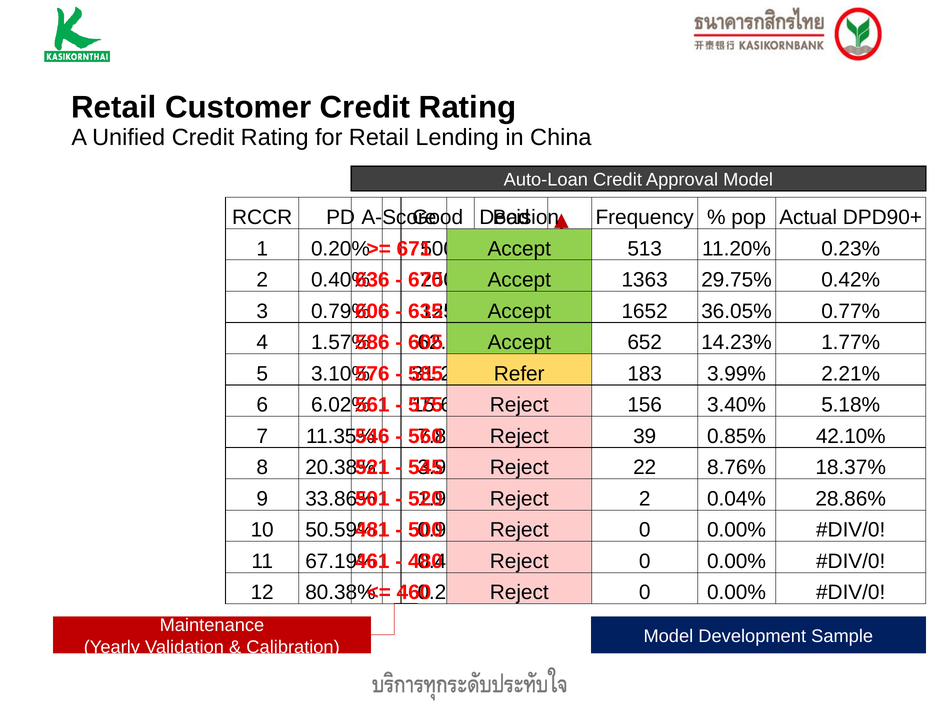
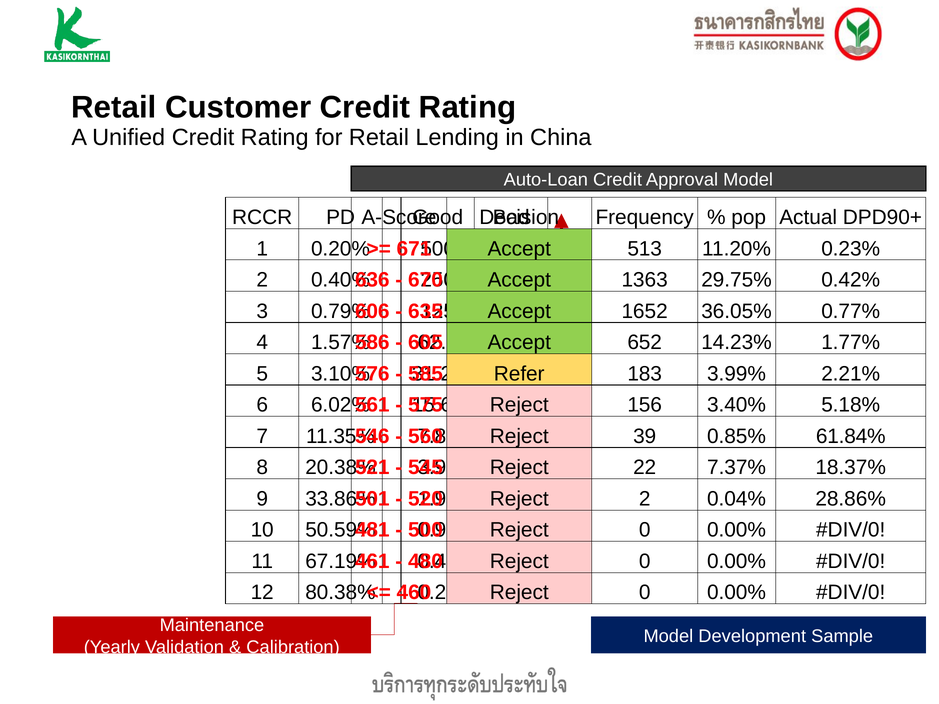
42.10%: 42.10% -> 61.84% (851, 436)
8.76%: 8.76% -> 7.37% (737, 468)
